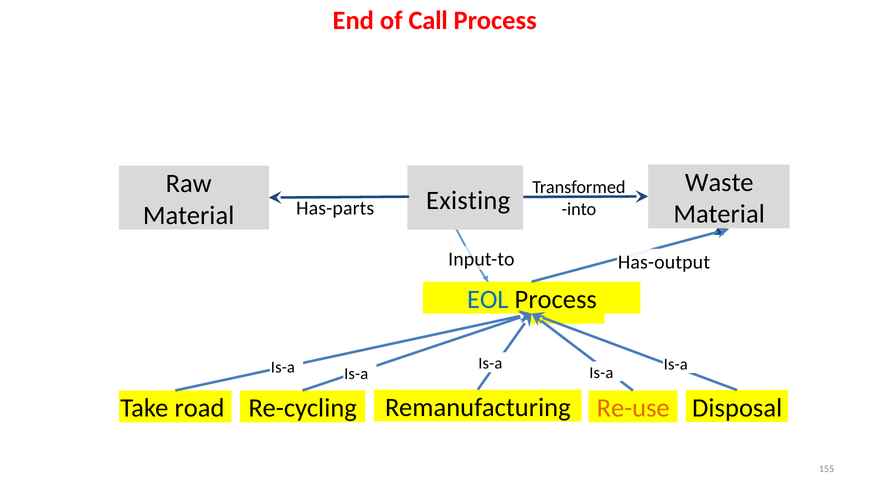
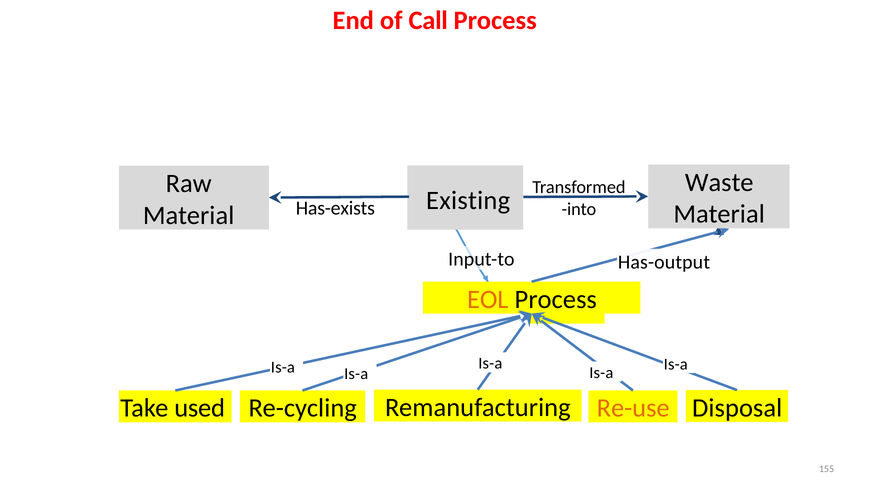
Has-parts: Has-parts -> Has-exists (335, 208)
EOL colour: blue -> orange (488, 299)
road: road -> used (200, 408)
